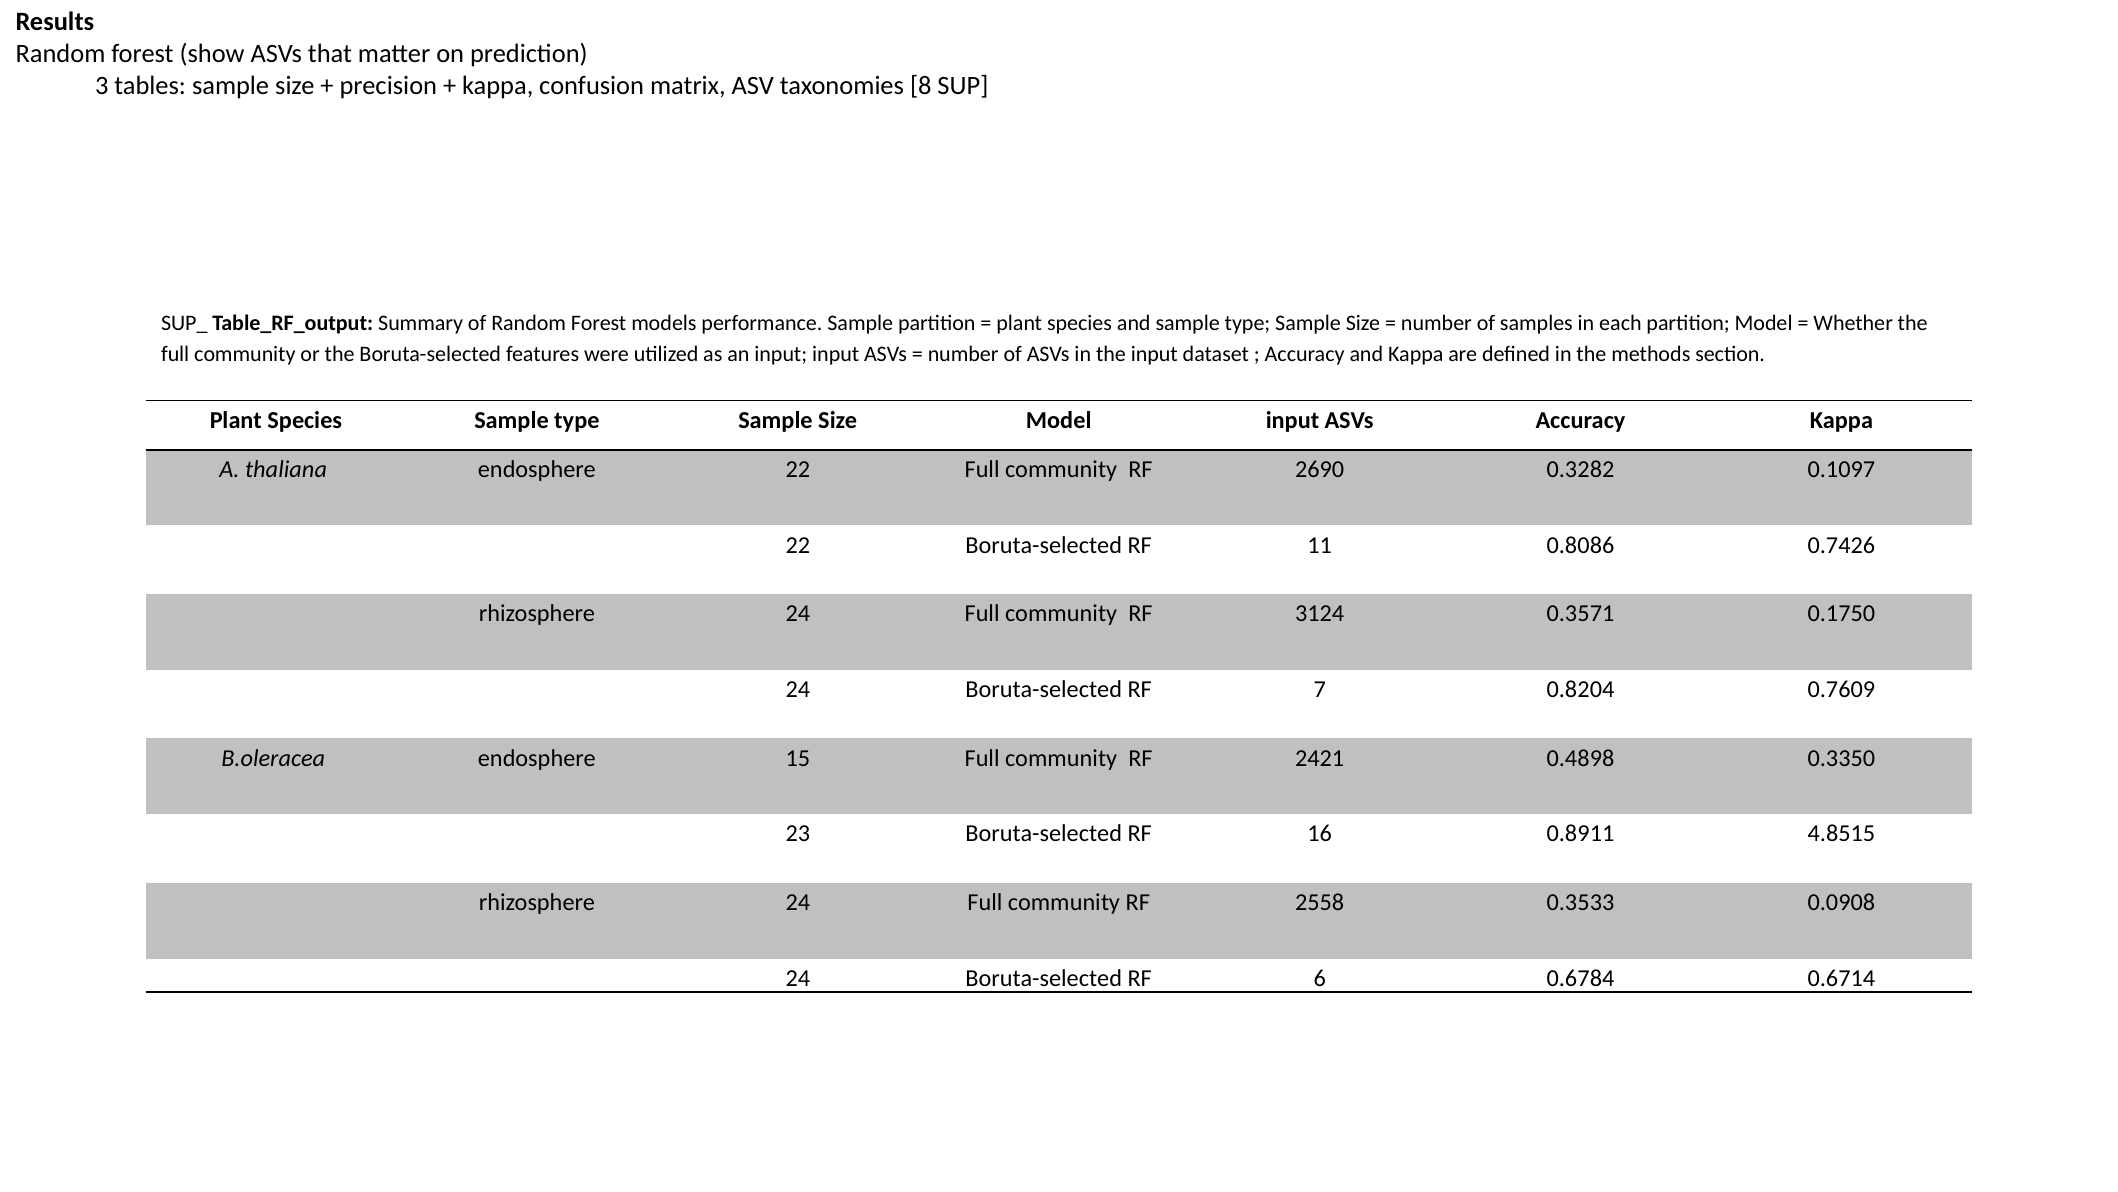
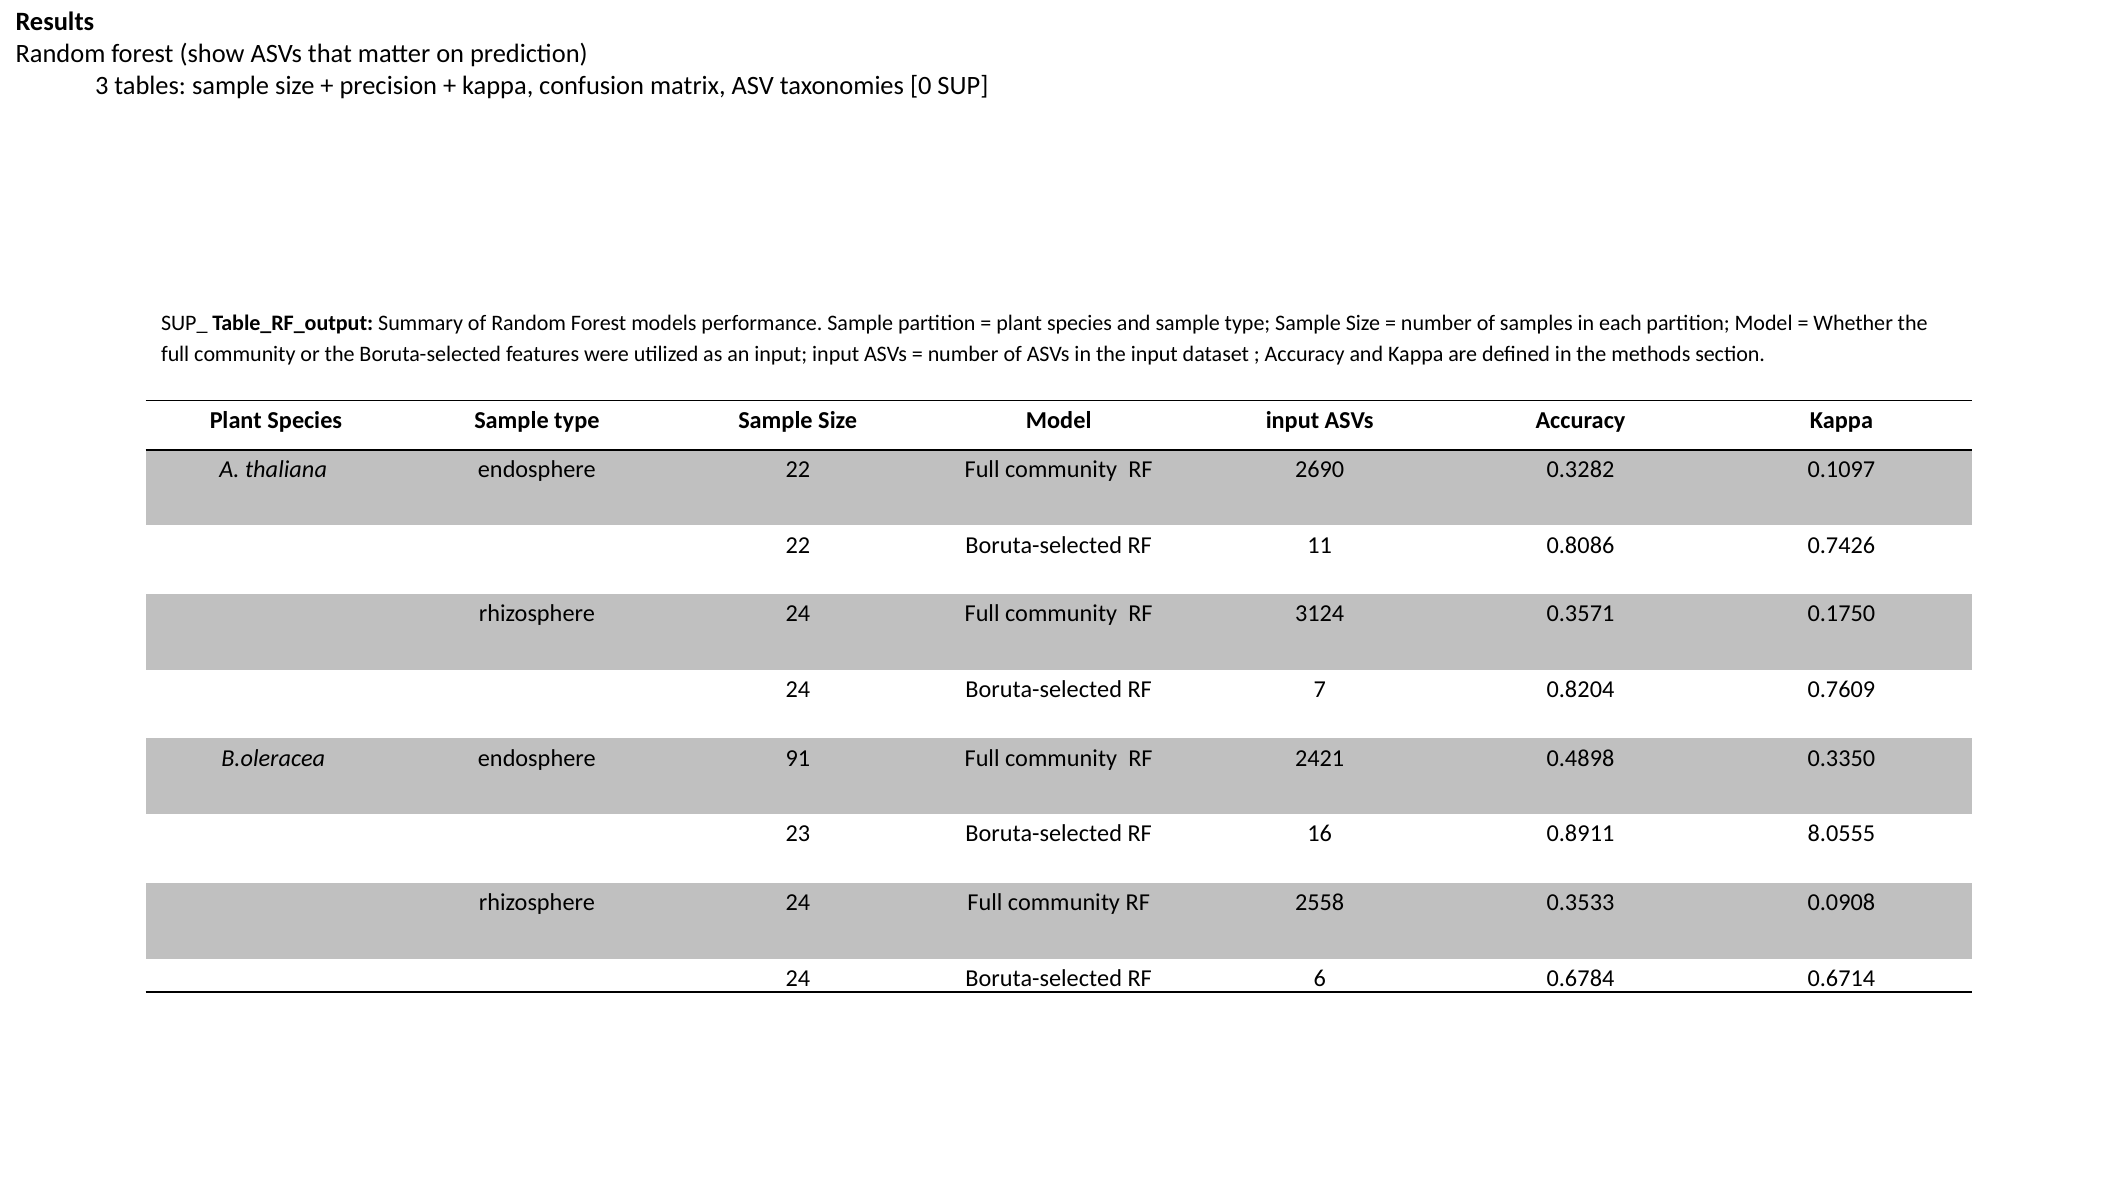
8: 8 -> 0 (921, 85)
15: 15 -> 91 (798, 758)
4.8515: 4.8515 -> 8.0555 (1841, 834)
